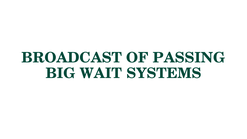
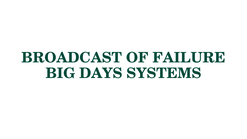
PASSING: PASSING -> FAILURE (189, 58)
WAIT: WAIT -> DAYS (101, 73)
